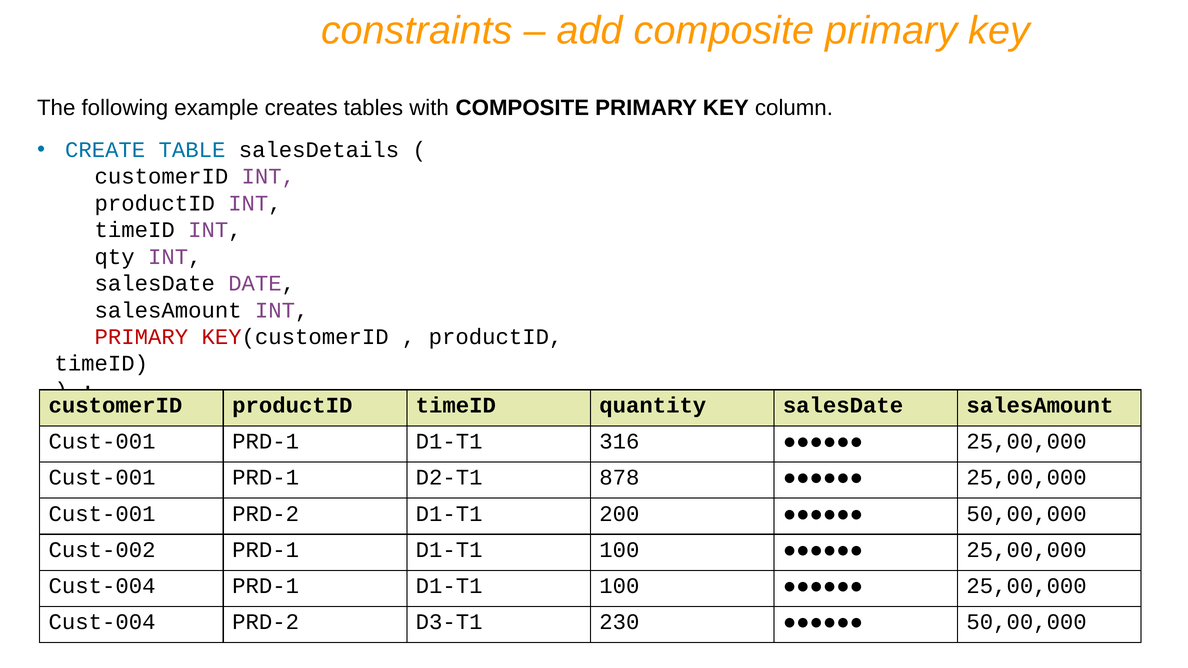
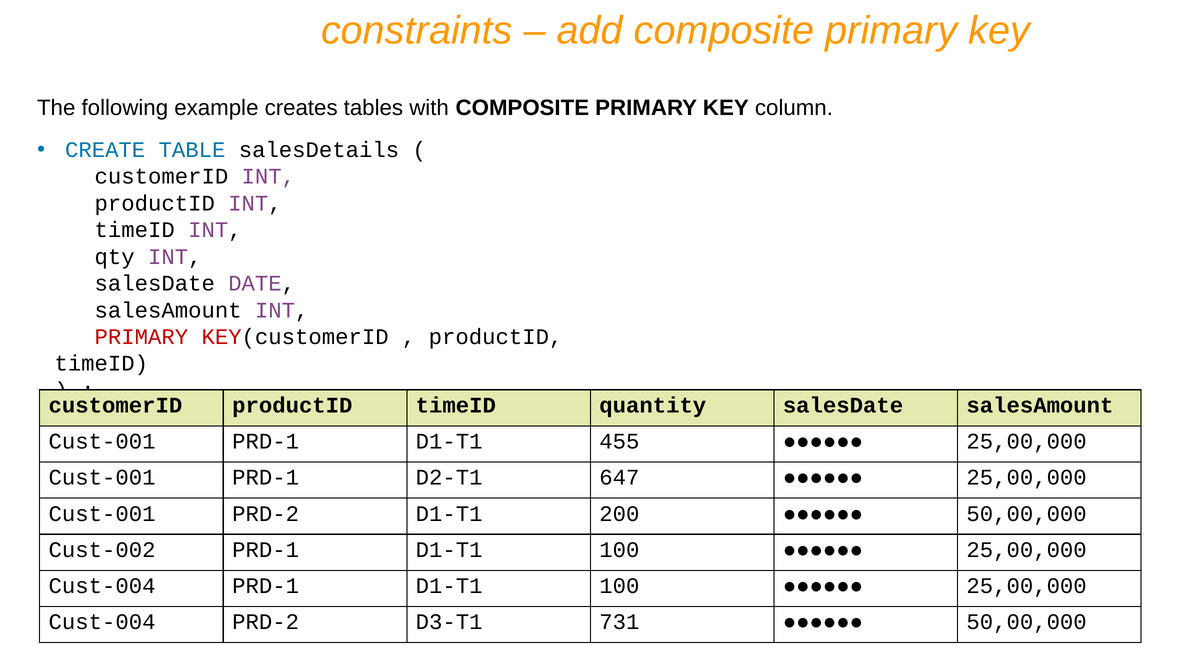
316: 316 -> 455 (619, 442)
878: 878 -> 647 (619, 478)
230: 230 -> 731 (619, 622)
